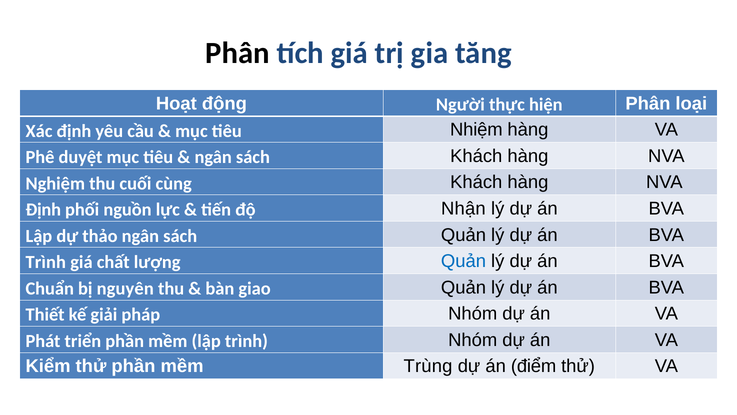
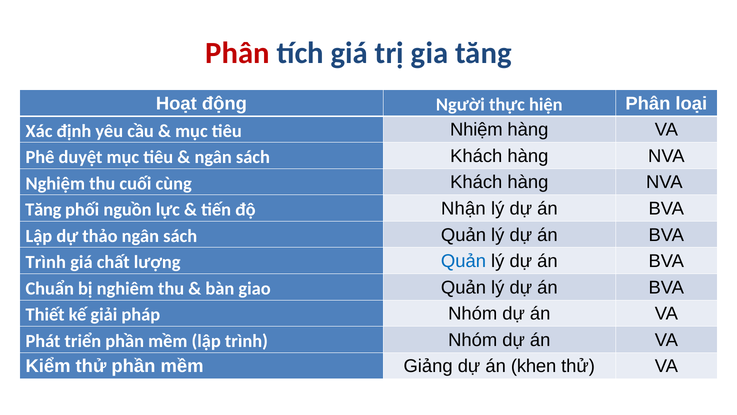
Phân colour: black -> red (237, 53)
Định: Định -> Tăng (43, 210)
nguyên: nguyên -> nghiêm (125, 288)
Trùng: Trùng -> Giảng (428, 366)
điểm: điểm -> khen (534, 366)
